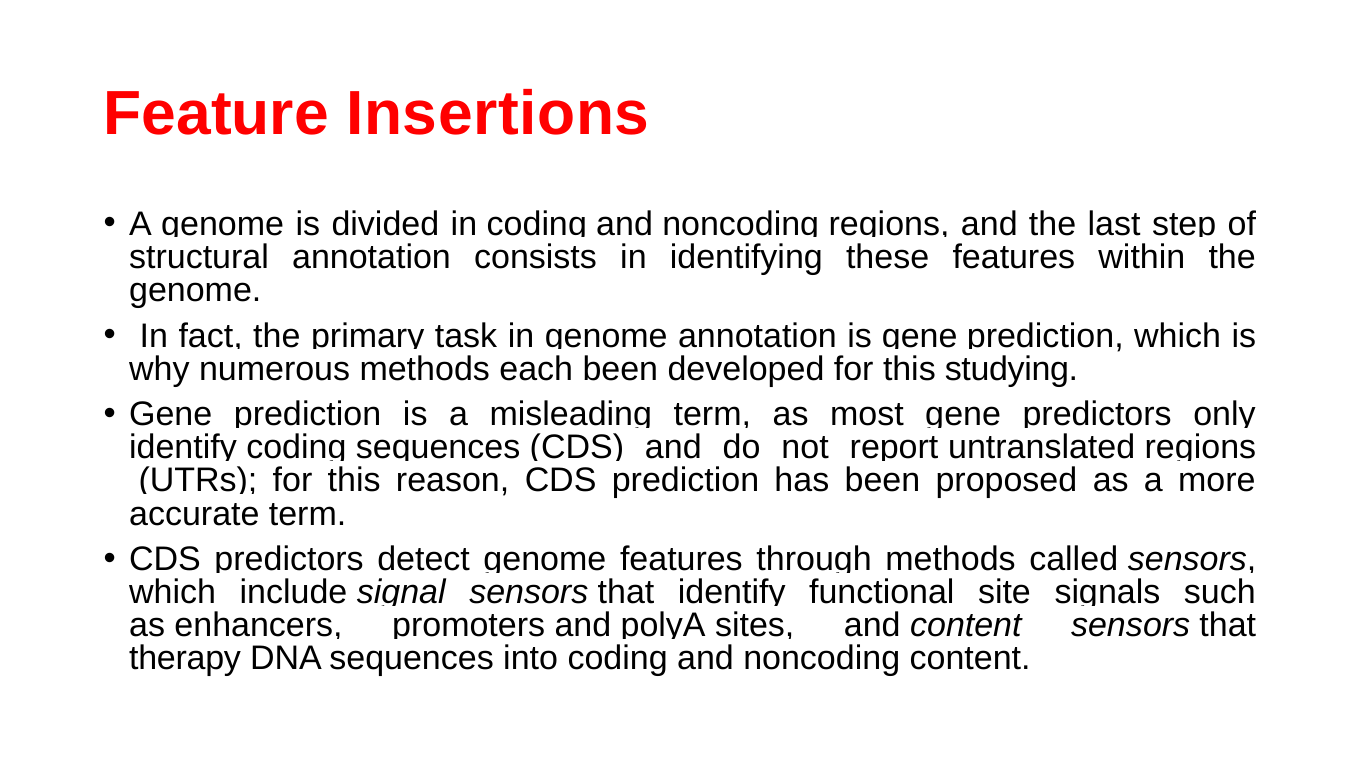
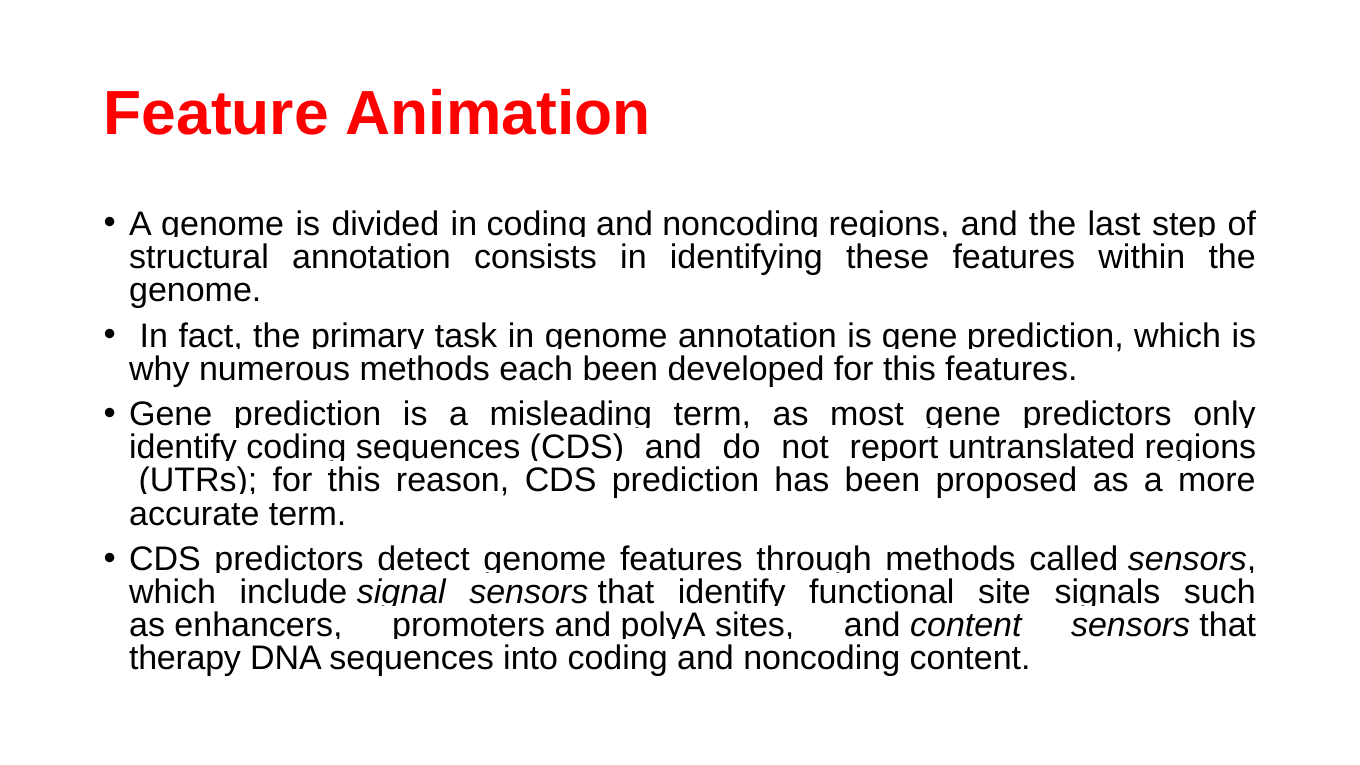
Insertions: Insertions -> Animation (498, 114)
this studying: studying -> features (1011, 369)
